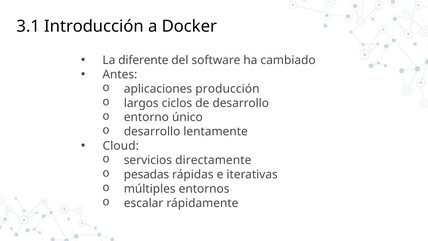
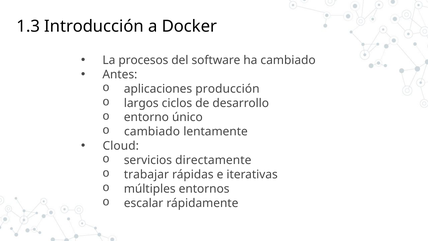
3.1: 3.1 -> 1.3 (28, 26)
diferente: diferente -> procesos (143, 60)
desarrollo: desarrollo -> cambiado (152, 132)
pesadas: pesadas -> trabajar (146, 174)
